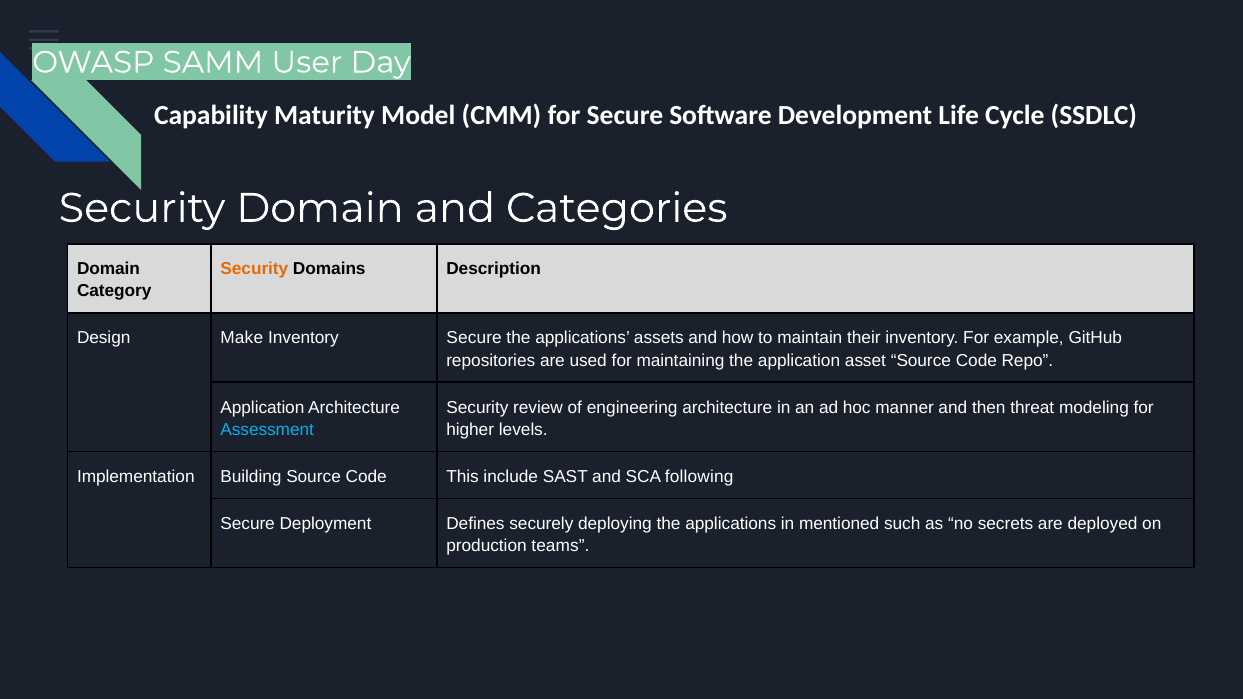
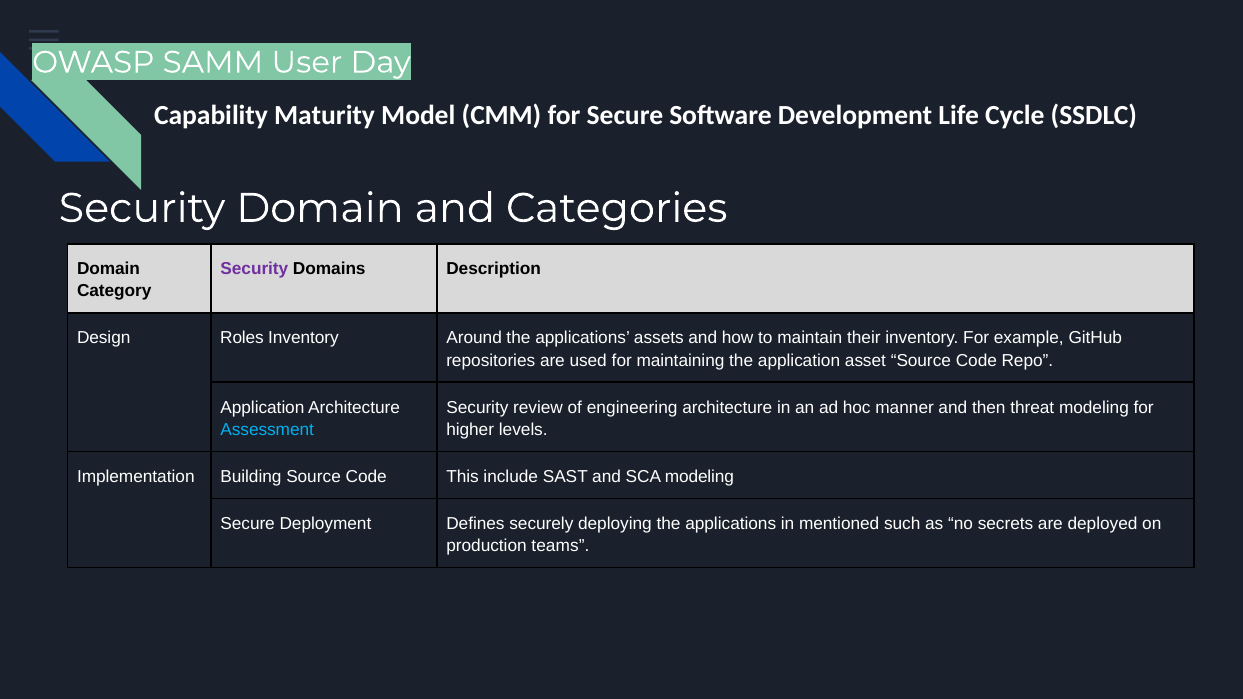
Security colour: orange -> purple (254, 269)
Make: Make -> Roles (242, 338)
Inventory Secure: Secure -> Around (474, 338)
SCA following: following -> modeling (699, 477)
